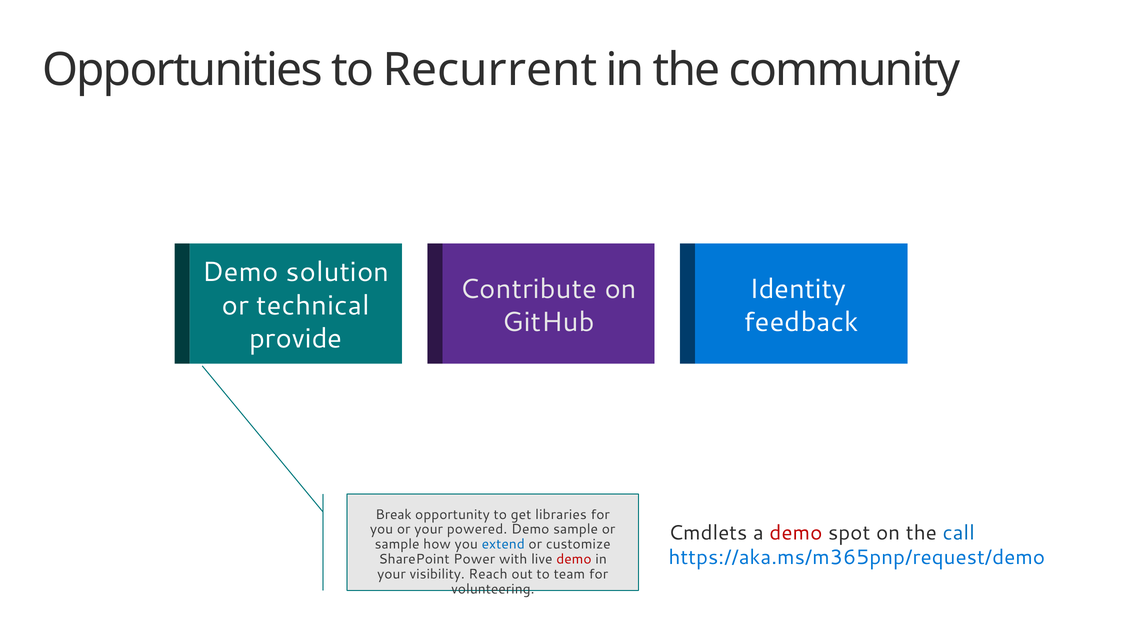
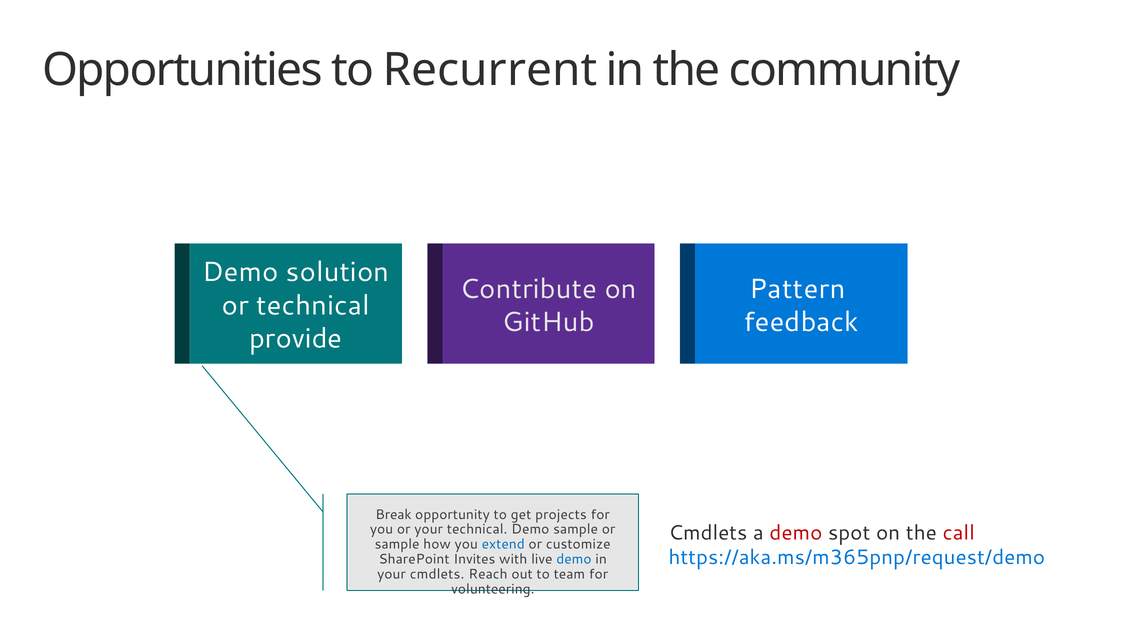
Identity: Identity -> Pattern (797, 289)
libraries: libraries -> projects (561, 514)
your powered: powered -> technical (477, 529)
call colour: blue -> red (959, 533)
Power: Power -> Invites (474, 559)
demo colour: red -> blue (574, 559)
your visibility: visibility -> cmdlets (437, 574)
